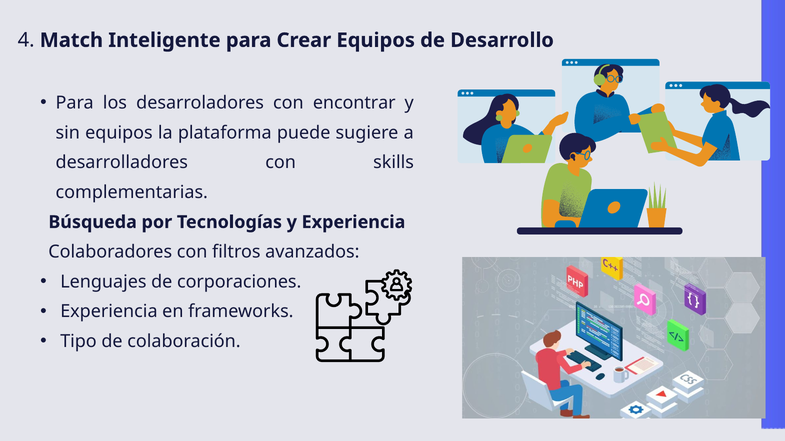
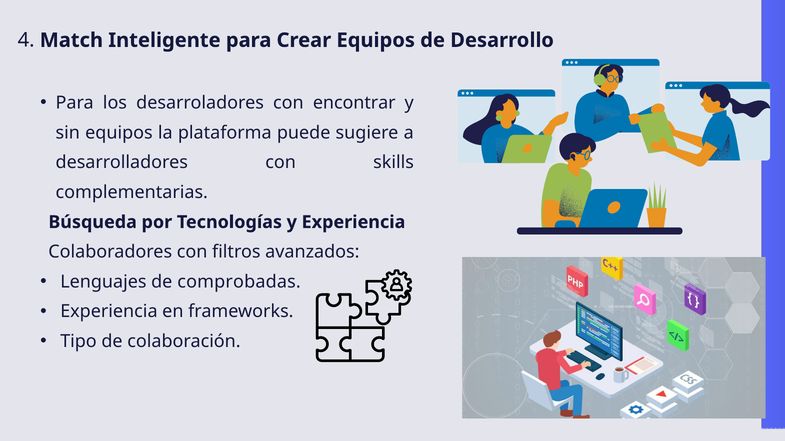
corporaciones: corporaciones -> comprobadas (239, 282)
